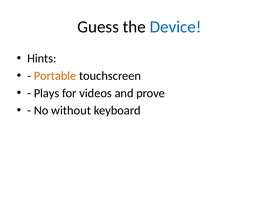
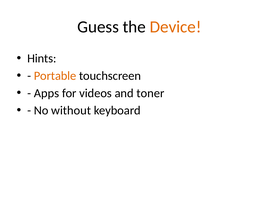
Device colour: blue -> orange (176, 27)
Plays: Plays -> Apps (46, 93)
prove: prove -> toner (150, 93)
